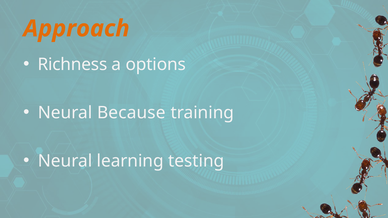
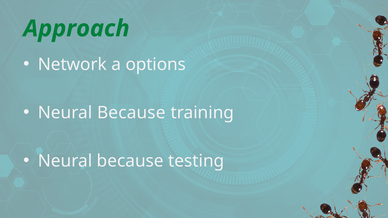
Approach colour: orange -> green (76, 29)
Richness: Richness -> Network (72, 64)
learning: learning -> because (130, 161)
